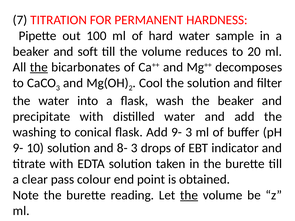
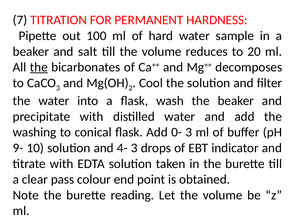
soft: soft -> salt (88, 52)
Add 9-: 9- -> 0- (177, 132)
8-: 8- -> 4- (122, 148)
the underline: present -> none (189, 195)
